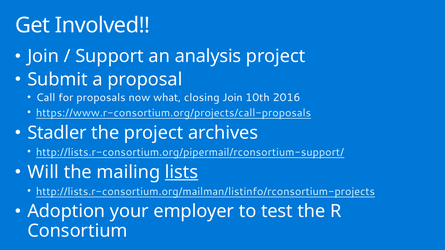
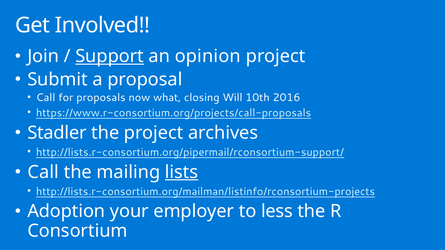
Support underline: none -> present (110, 56)
analysis: analysis -> opinion (208, 56)
closing Join: Join -> Will (232, 98)
Will: Will -> Call (43, 172)
test: test -> less (277, 212)
